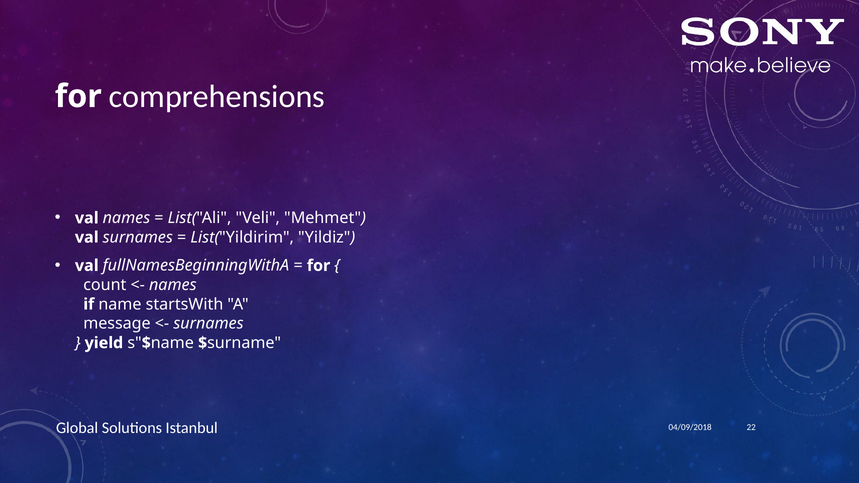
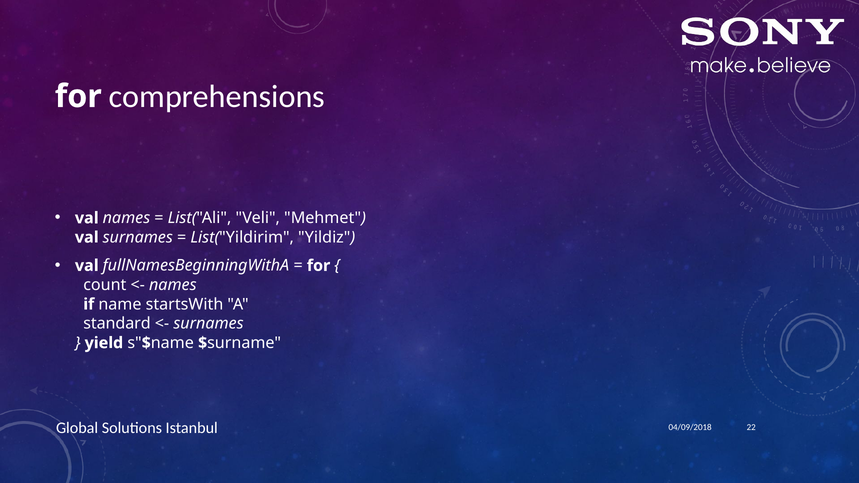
message: message -> standard (117, 324)
